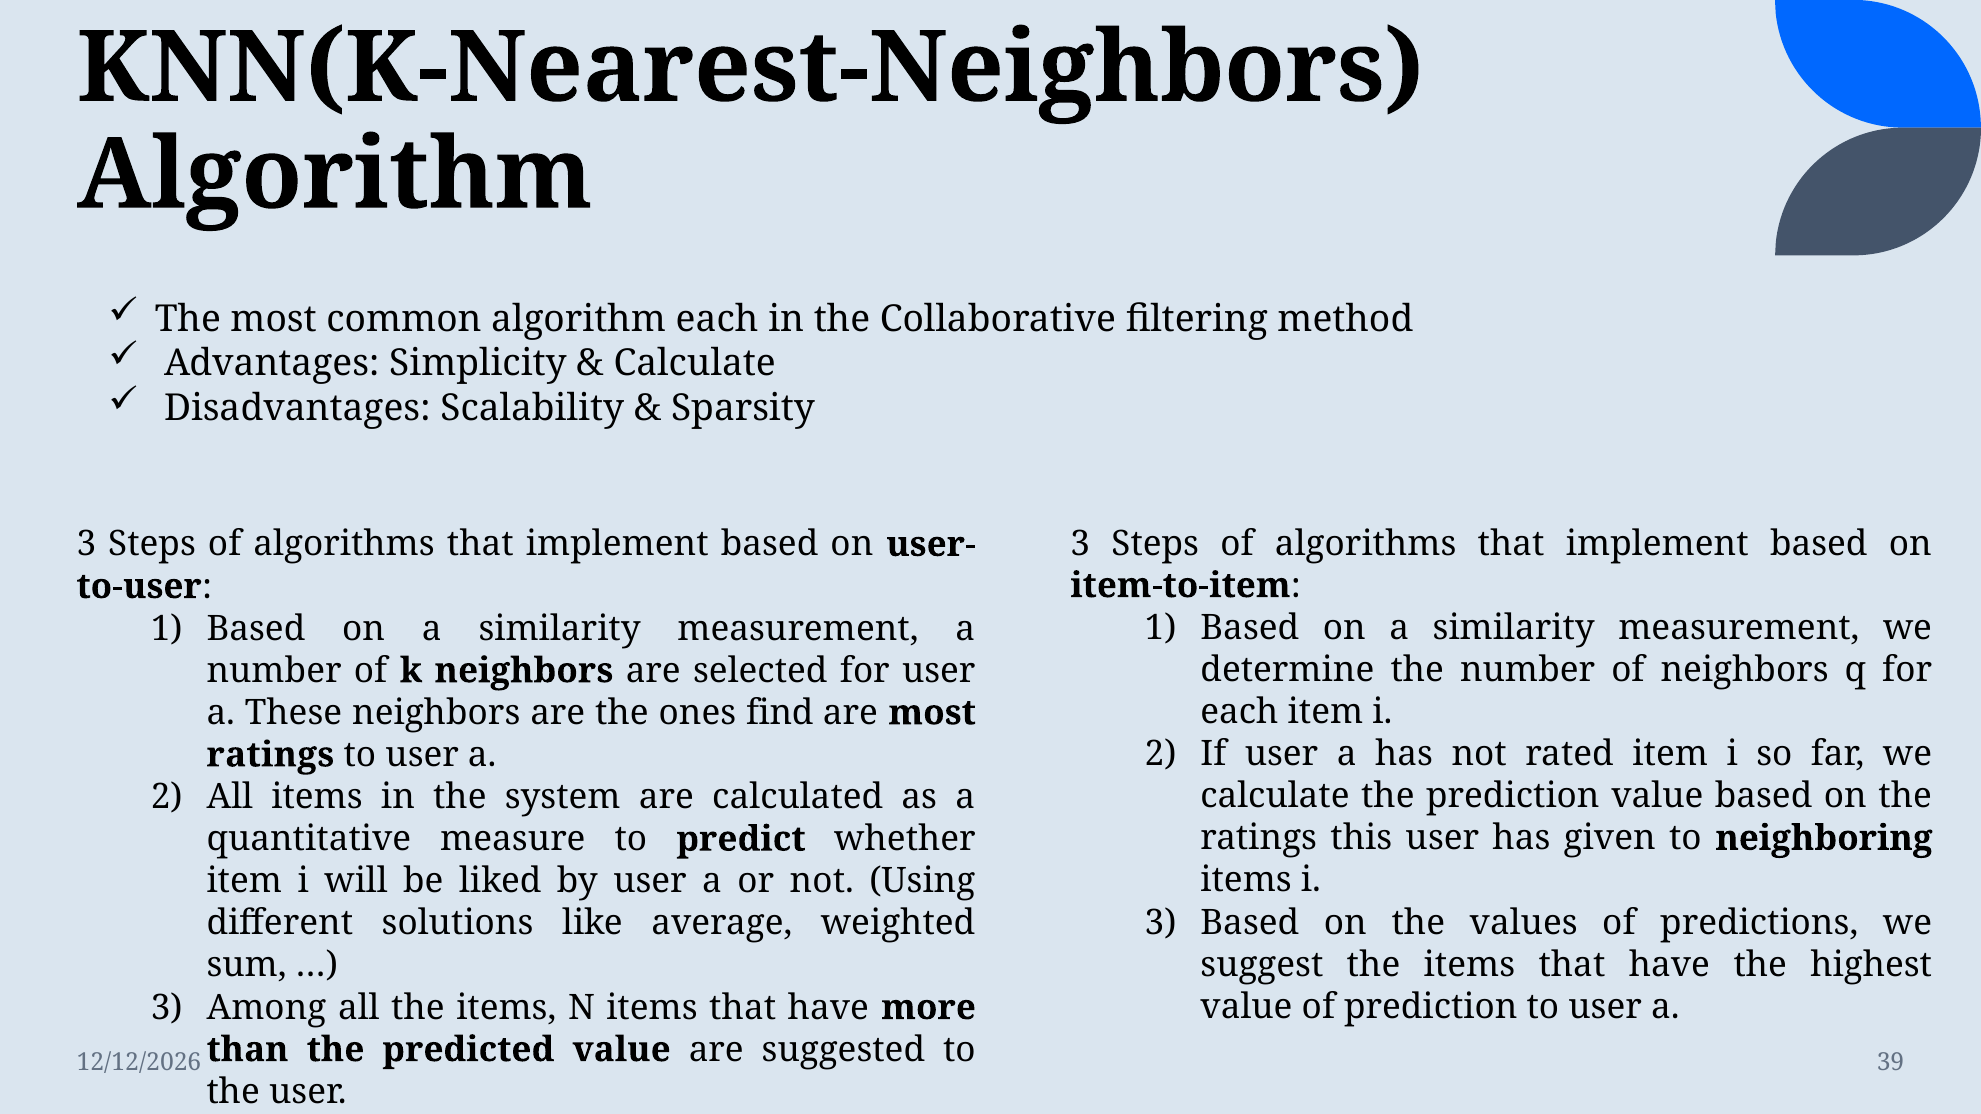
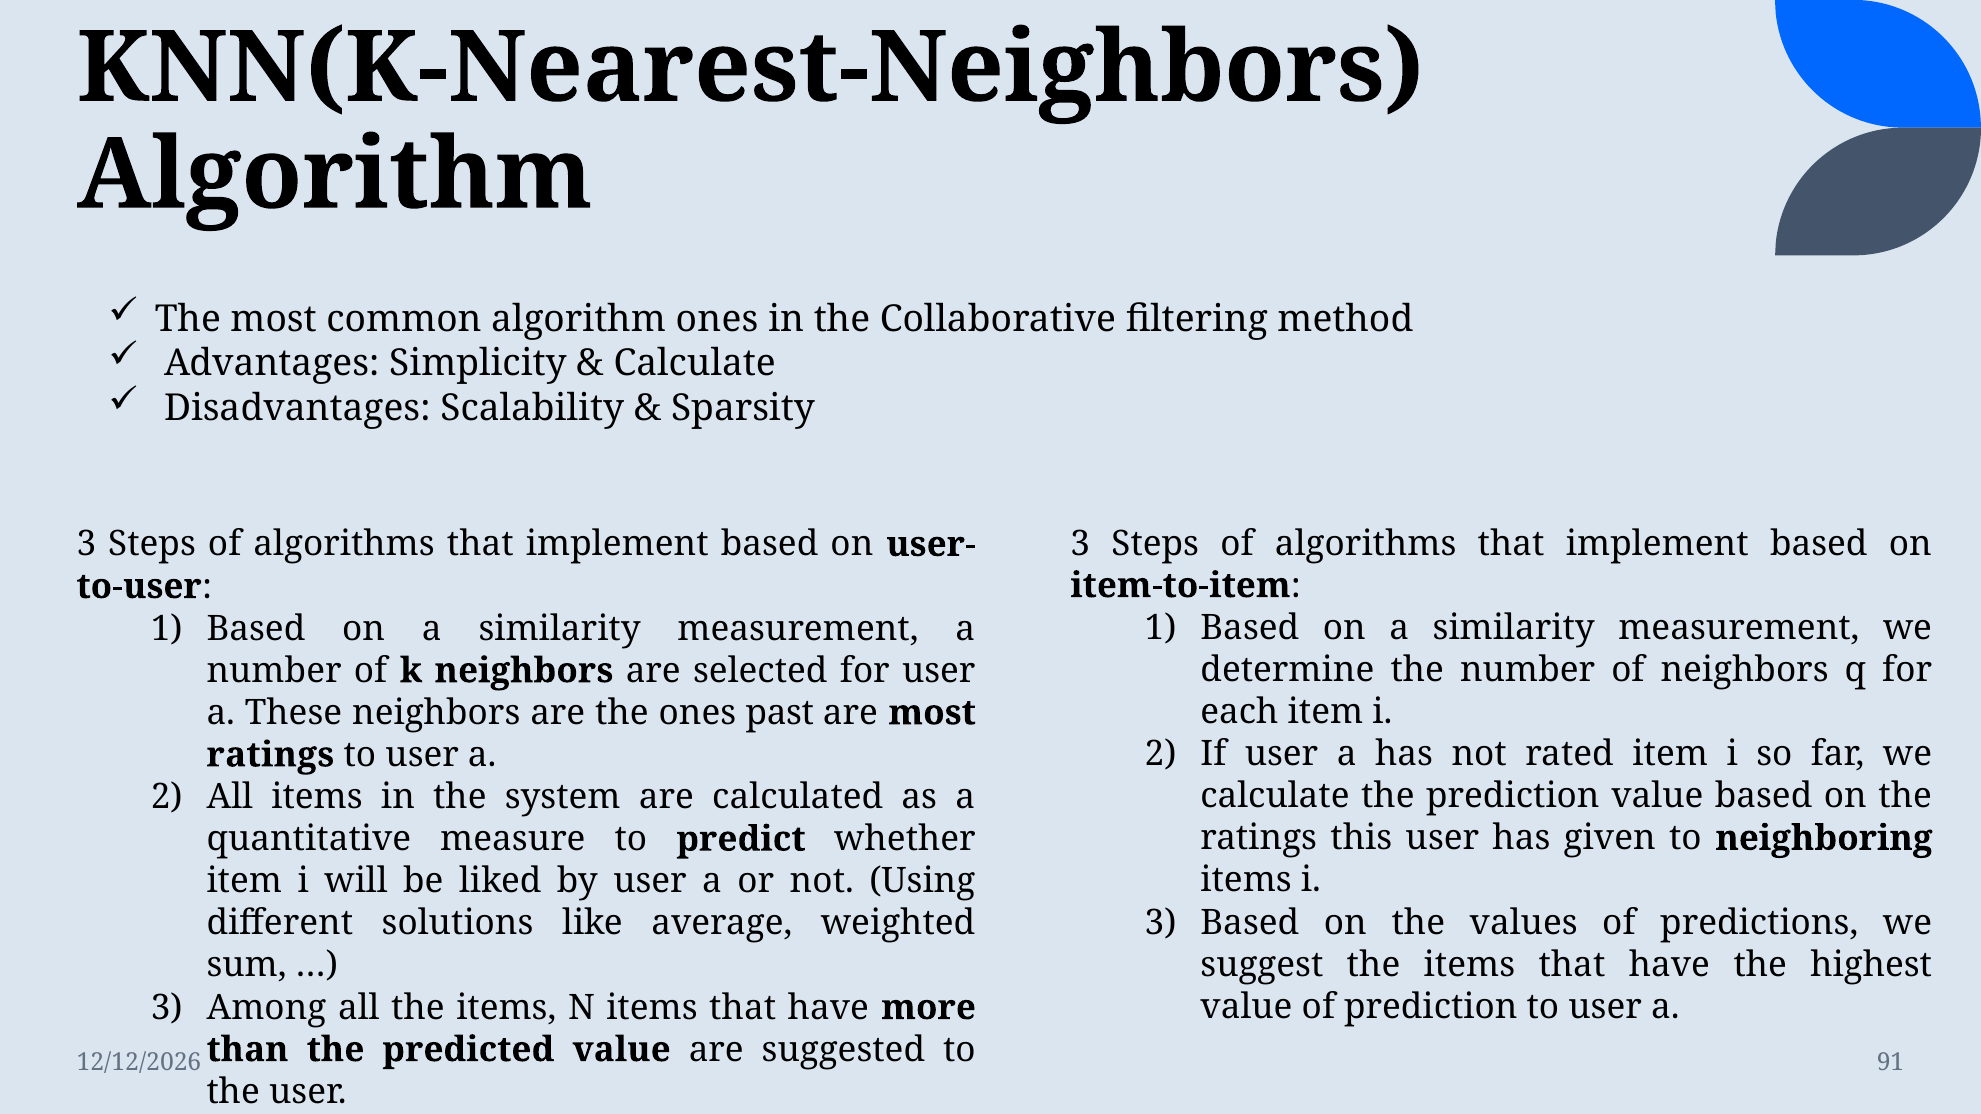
algorithm each: each -> ones (717, 319)
find: find -> past (780, 713)
39: 39 -> 91 (1891, 1062)
